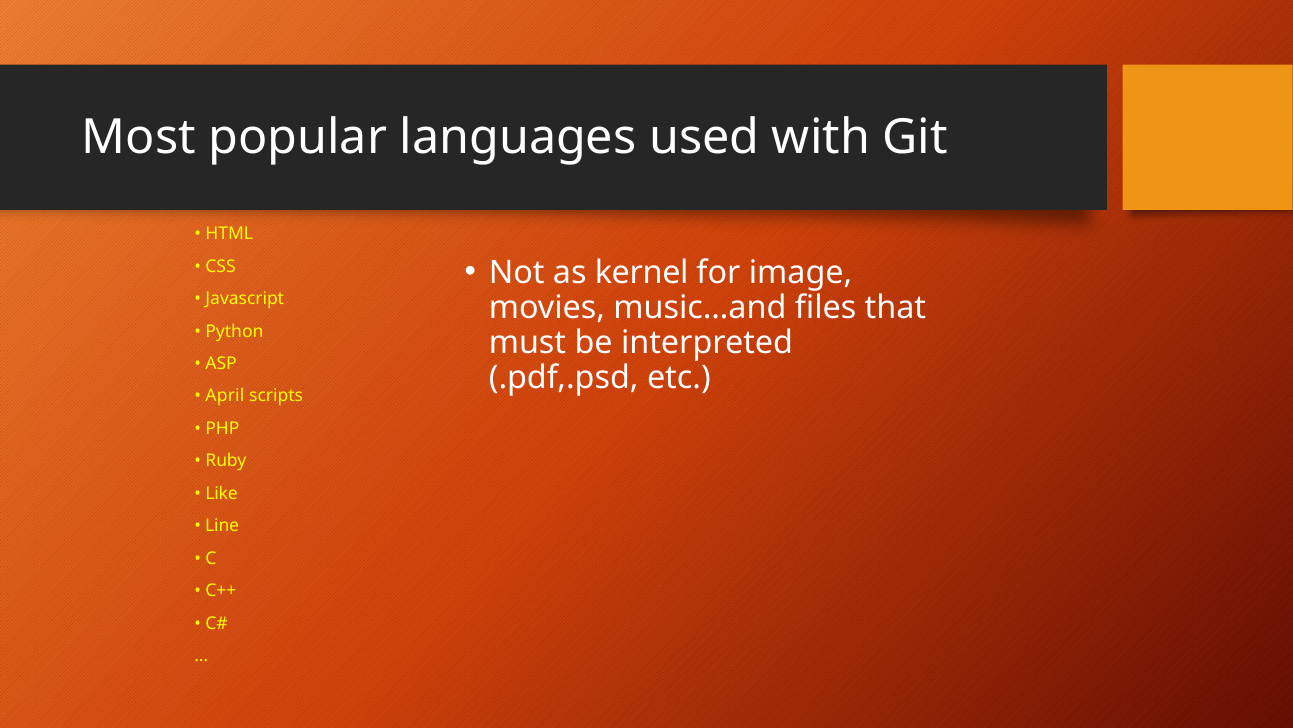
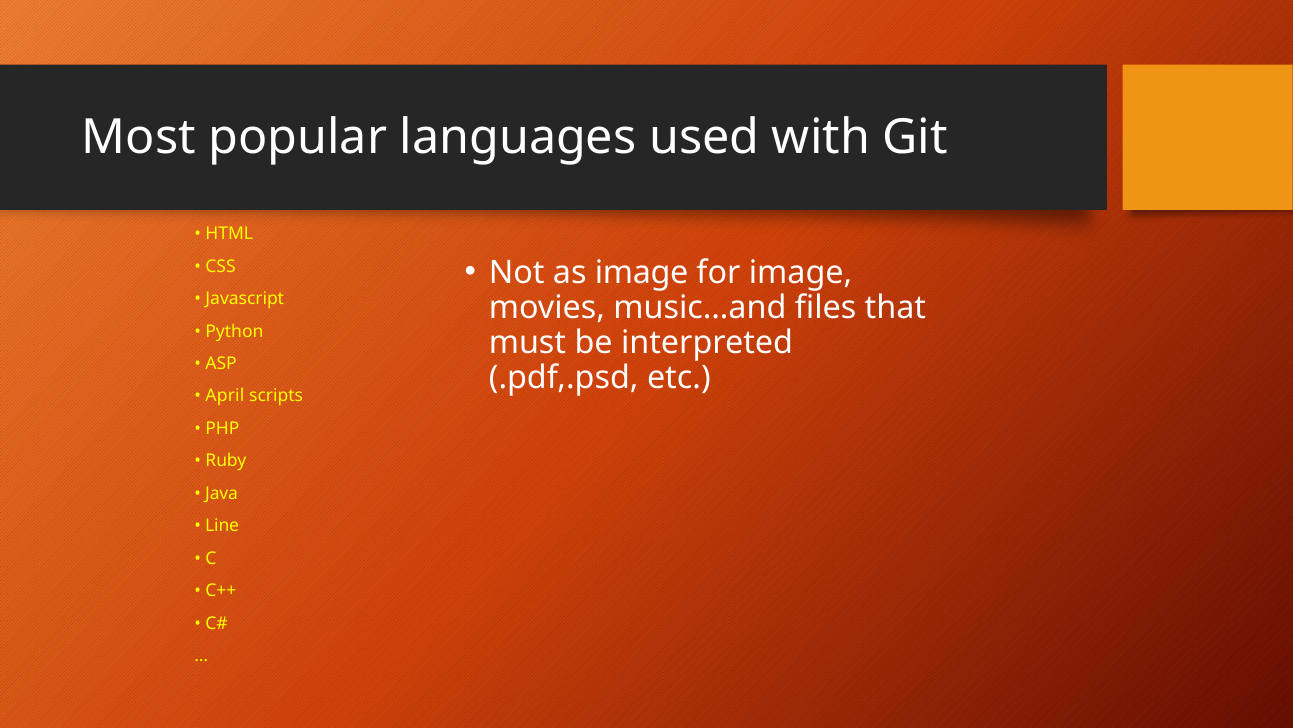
as kernel: kernel -> image (642, 272)
Like: Like -> Java (222, 493)
